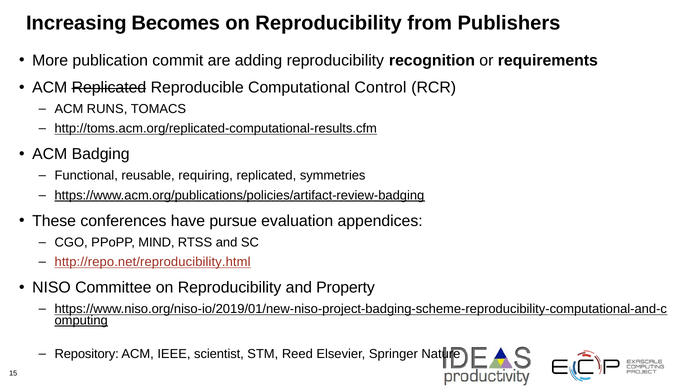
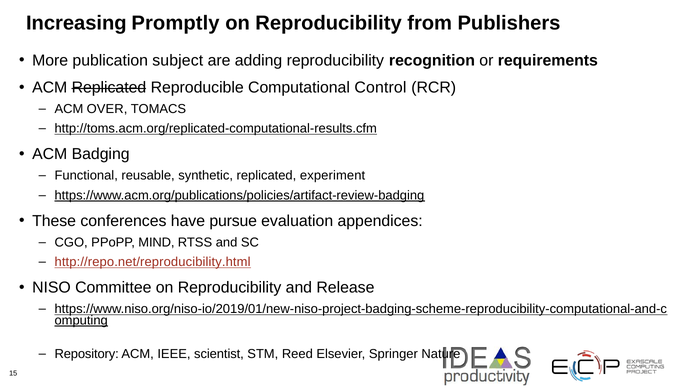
Becomes: Becomes -> Promptly (176, 23)
commit: commit -> subject (178, 60)
RUNS: RUNS -> OVER (107, 109)
requiring: requiring -> synthetic (206, 175)
symmetries: symmetries -> experiment (333, 175)
Property: Property -> Release (345, 288)
